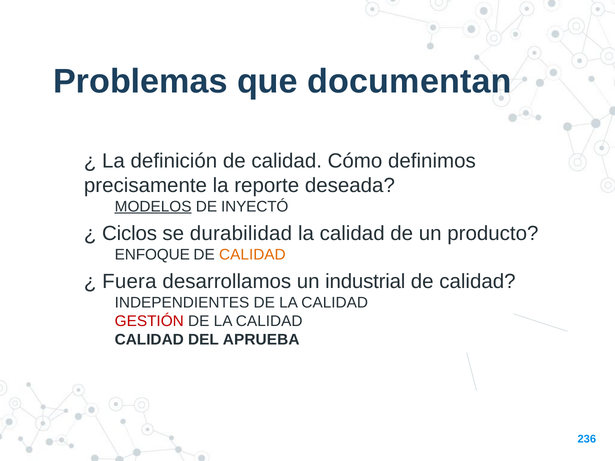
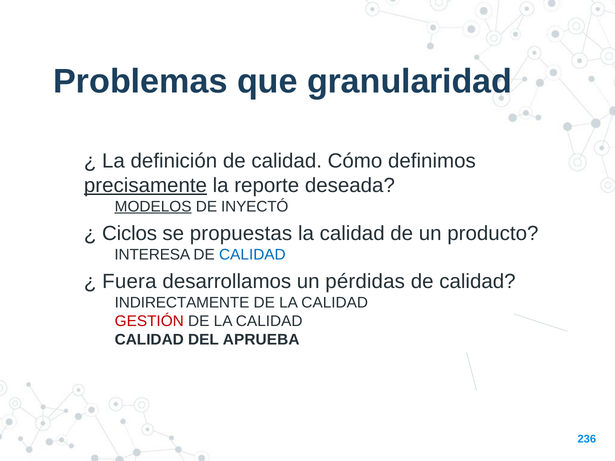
documentan: documentan -> granularidad (410, 82)
precisamente underline: none -> present (145, 185)
durabilidad: durabilidad -> propuestas (241, 234)
ENFOQUE: ENFOQUE -> INTERESA (152, 255)
CALIDAD colour: orange -> blue (252, 255)
industrial: industrial -> pérdidas (365, 282)
INDEPENDIENTES: INDEPENDIENTES -> INDIRECTAMENTE (182, 303)
